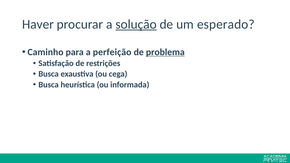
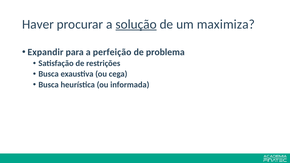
esperado: esperado -> maximiza (226, 24)
Caminho: Caminho -> Expandir (45, 52)
problema underline: present -> none (165, 52)
